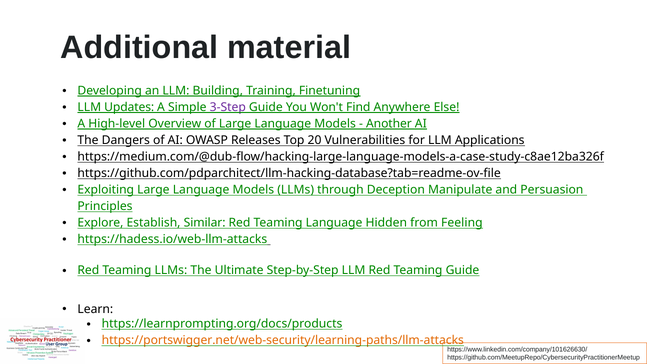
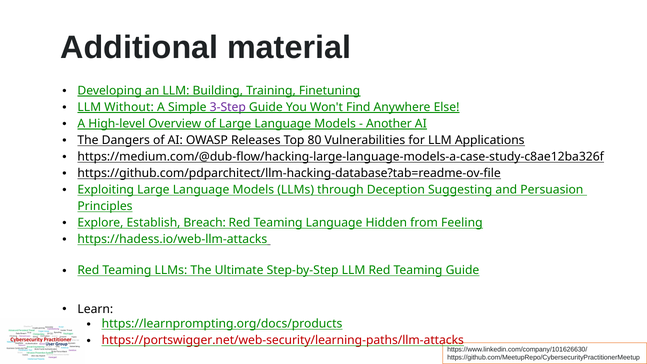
Updates: Updates -> Without (129, 107)
20: 20 -> 80 (315, 140)
Manipulate: Manipulate -> Suggesting (460, 190)
Similar: Similar -> Breach (205, 223)
https://portswigger.net/web-security/learning-paths/llm-attacks colour: orange -> red (283, 340)
